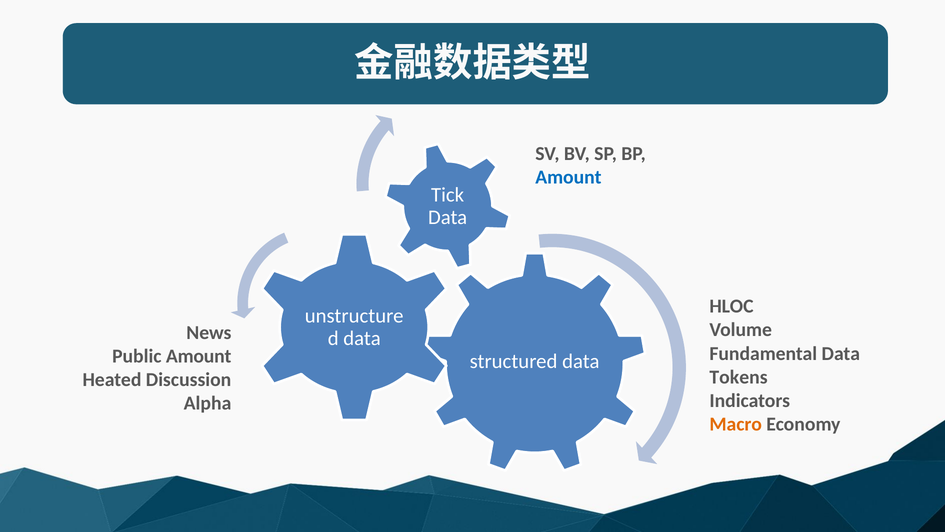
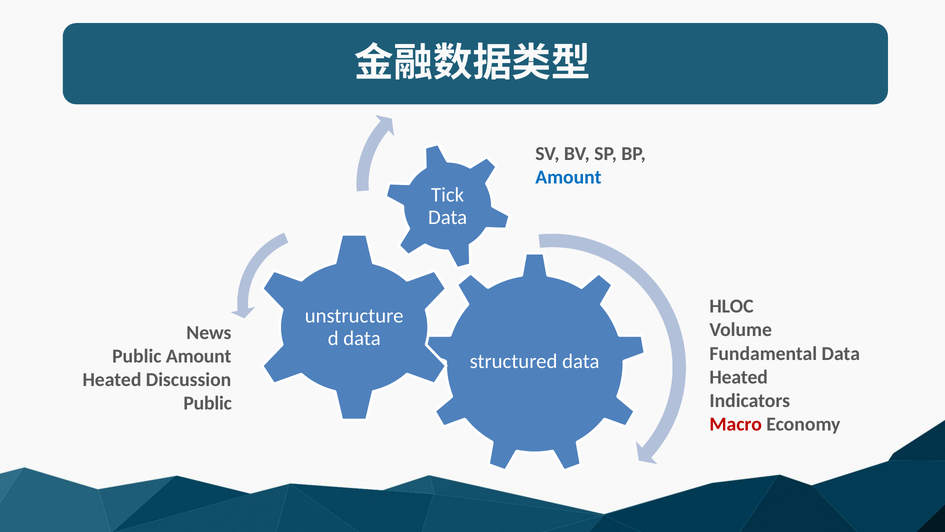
Tokens: Tokens -> Heated (739, 377)
Alpha: Alpha -> Public (208, 403)
Macro colour: orange -> red (736, 424)
